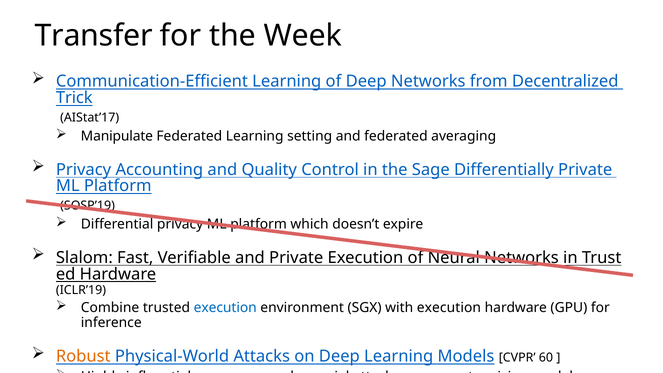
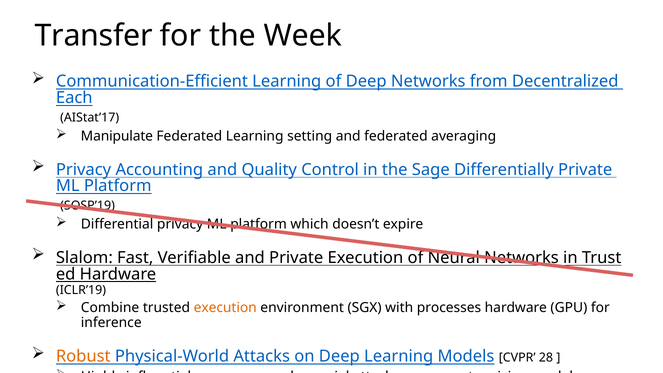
Trick: Trick -> Each (74, 98)
execution colour: blue -> orange (225, 308)
with execution: execution -> processes (449, 308)
60: 60 -> 28 (546, 358)
